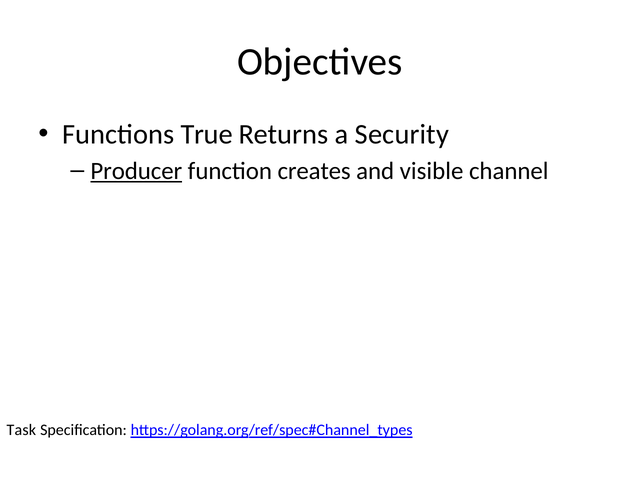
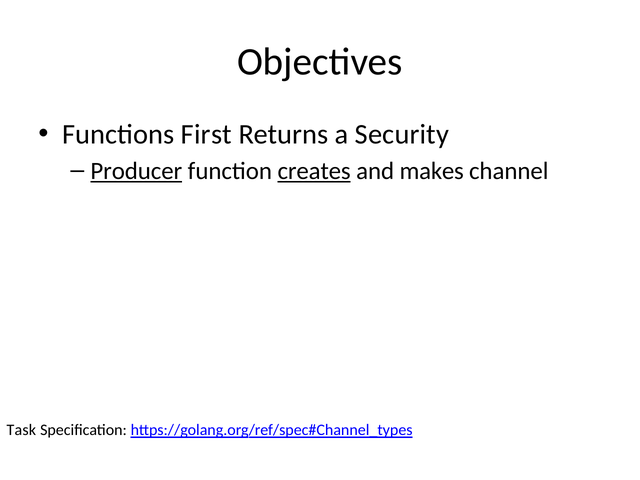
True: True -> First (206, 134)
creates underline: none -> present (314, 171)
visible: visible -> makes (432, 171)
